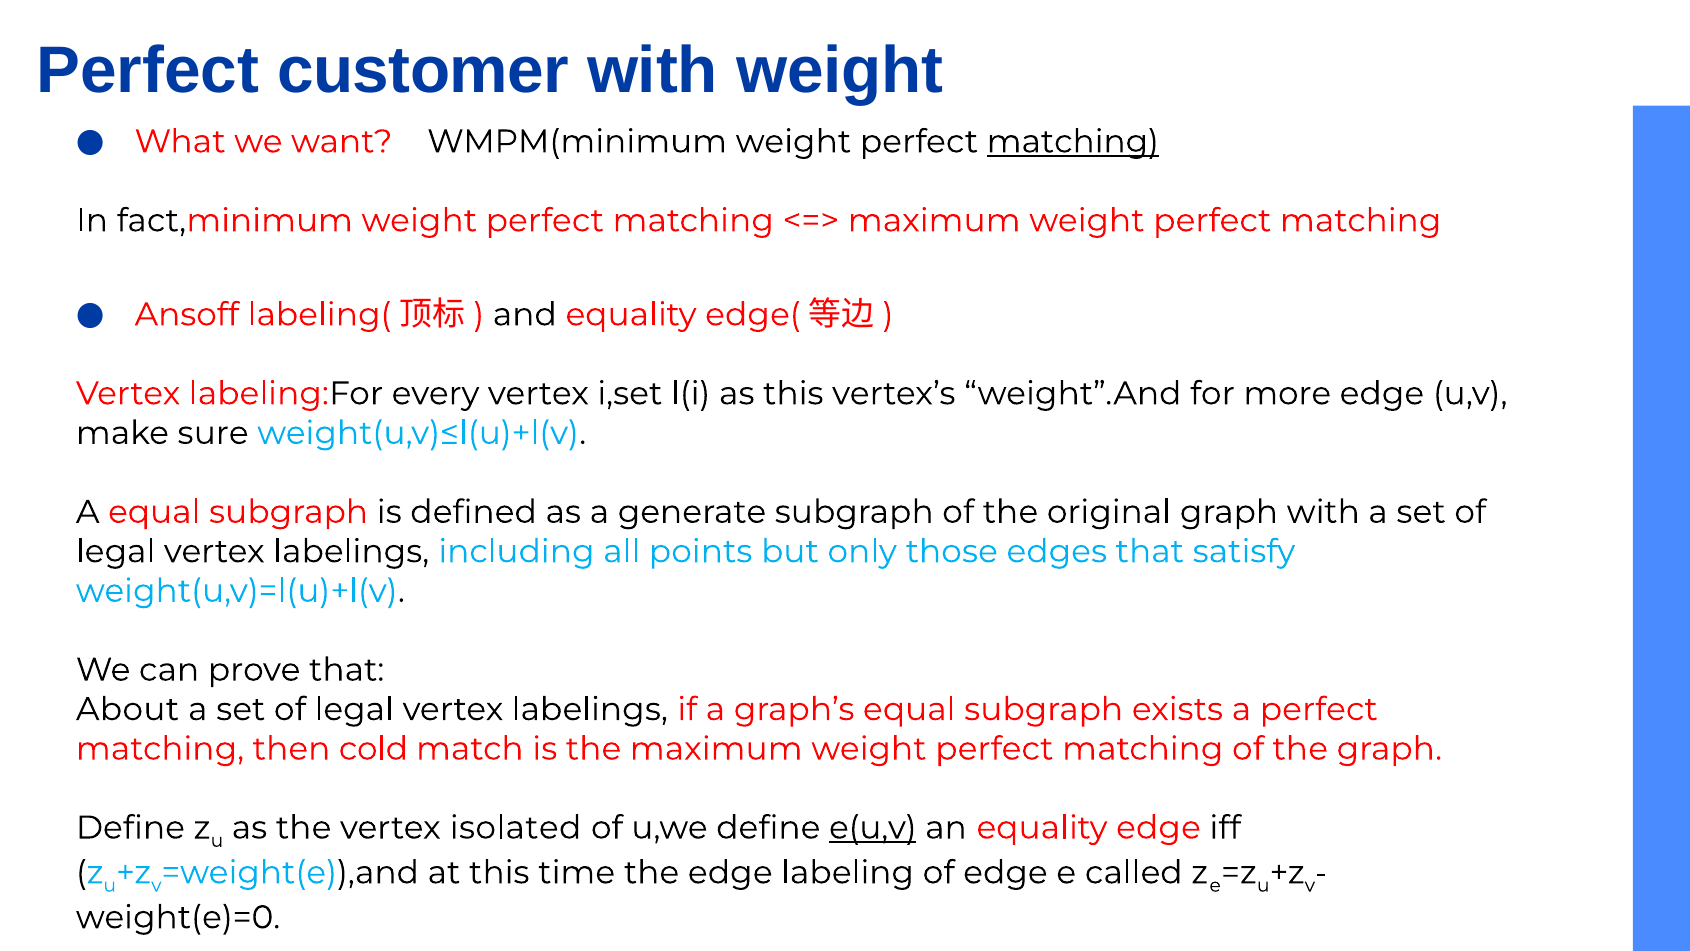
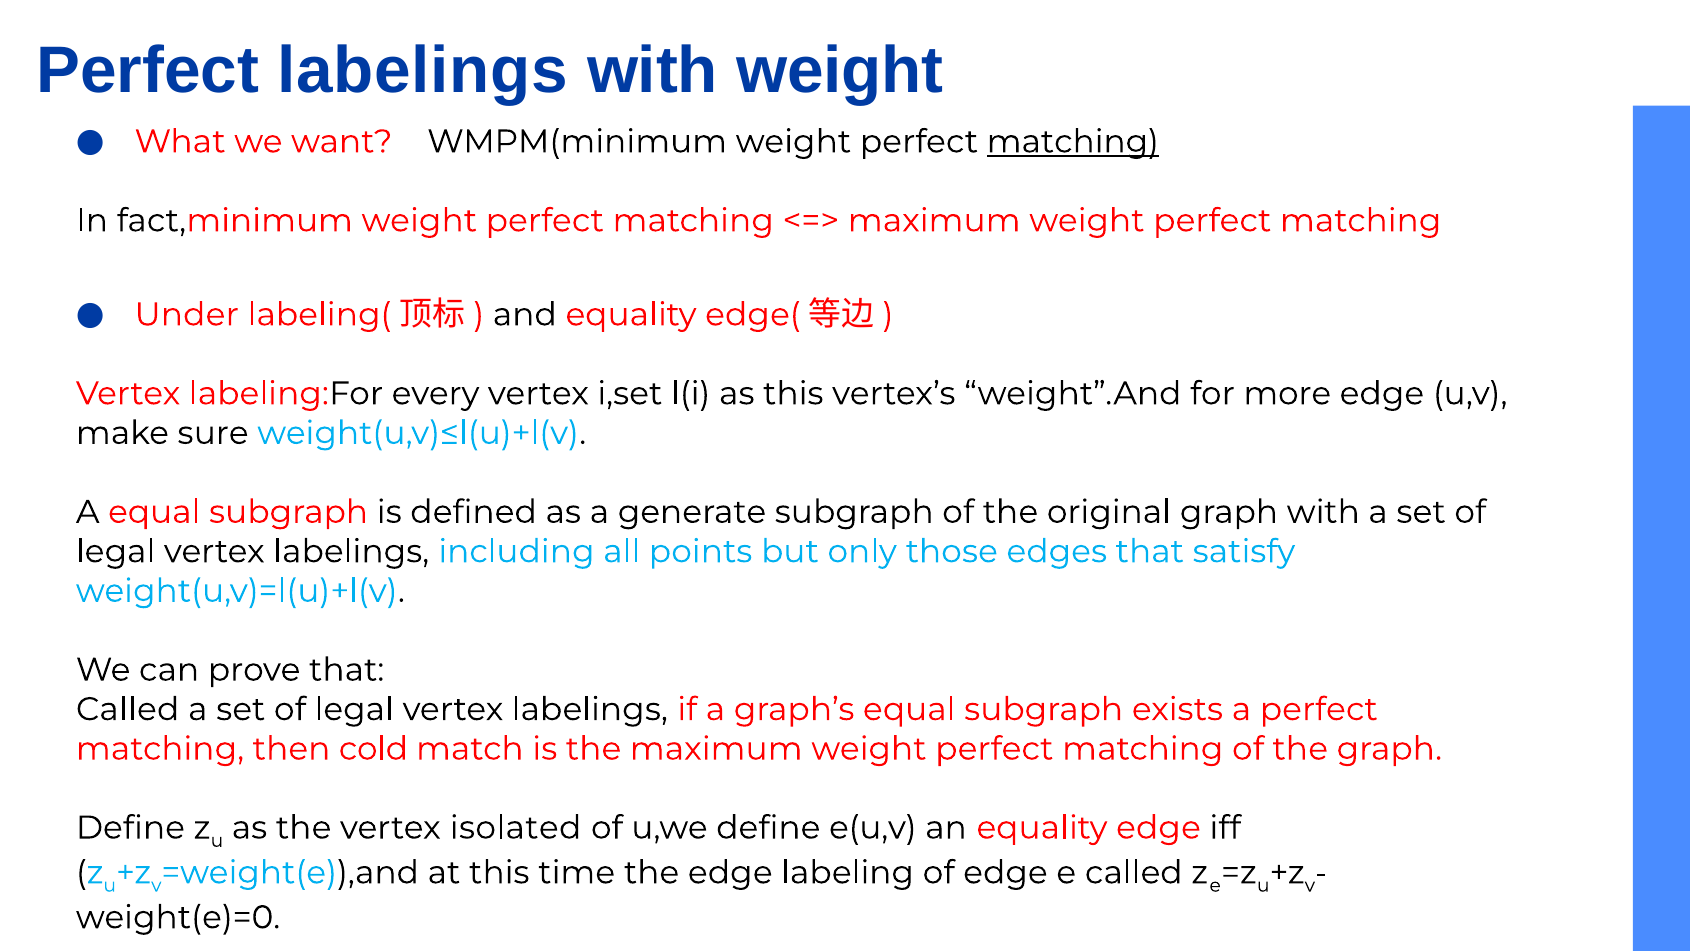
Perfect customer: customer -> labelings (423, 71)
Ansoff: Ansoff -> Under (187, 315)
About: About -> Called (128, 709)
e(u,v underline: present -> none (873, 827)
